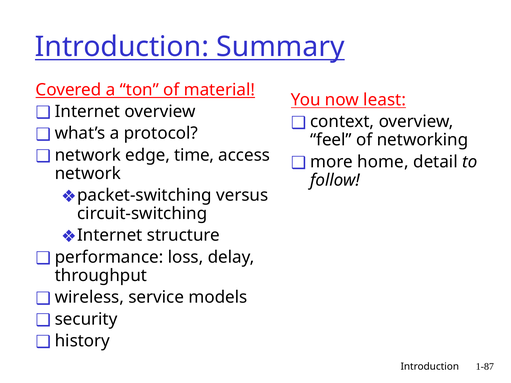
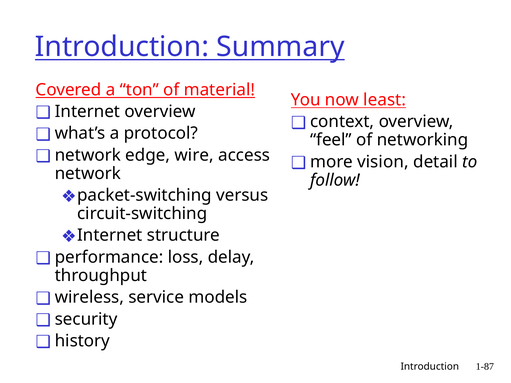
time: time -> wire (194, 155)
home: home -> vision (383, 162)
